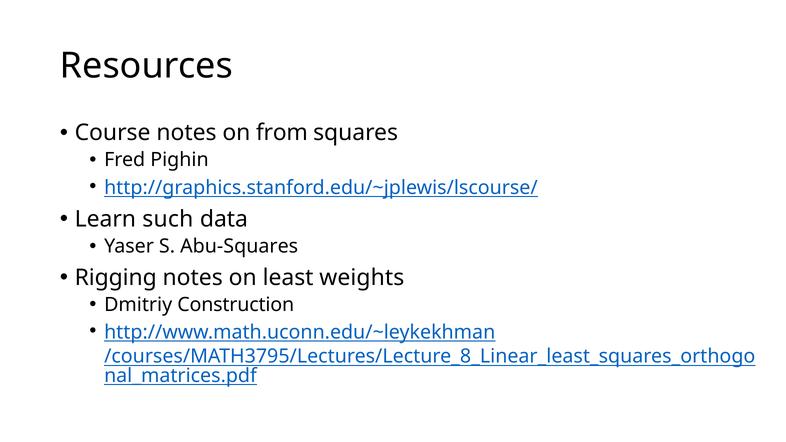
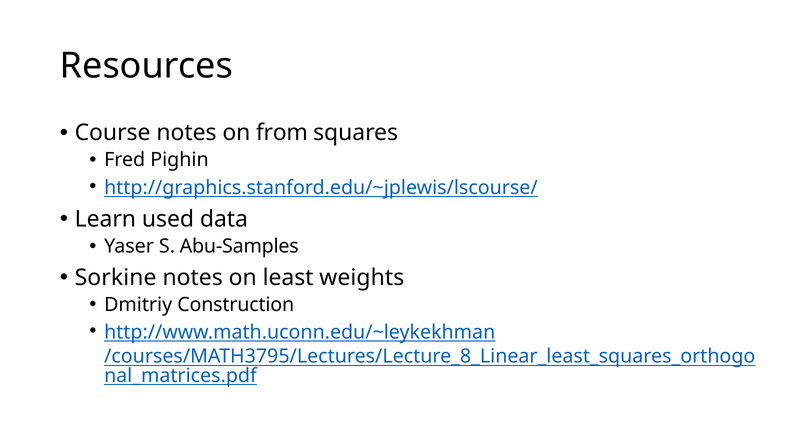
such: such -> used (168, 219)
Abu-Squares: Abu-Squares -> Abu-Samples (239, 246)
Rigging: Rigging -> Sorkine (116, 278)
